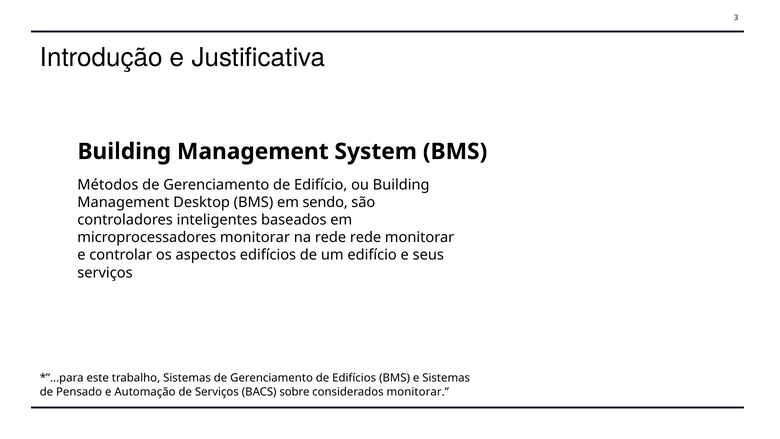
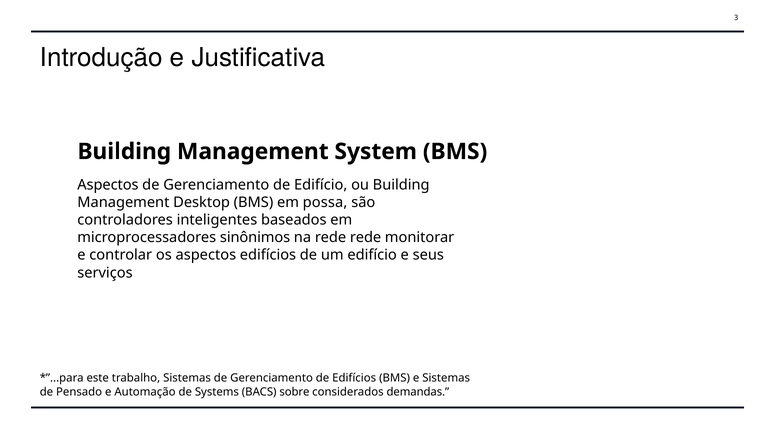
Métodos: Métodos -> Aspectos (108, 185)
sendo: sendo -> possa (325, 202)
microprocessadores monitorar: monitorar -> sinônimos (255, 237)
de Serviços: Serviços -> Systems (217, 392)
considerados monitorar: monitorar -> demandas (418, 392)
